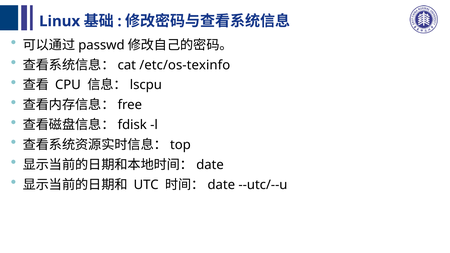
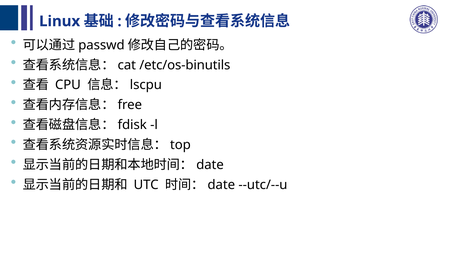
/etc/os-texinfo: /etc/os-texinfo -> /etc/os-binutils (185, 65)
